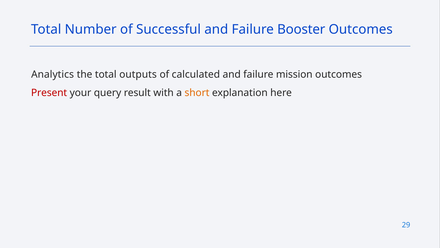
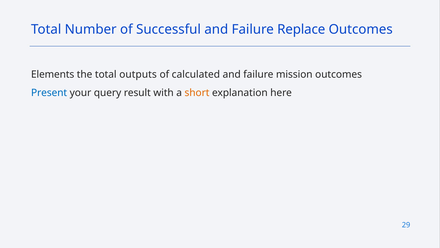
Booster: Booster -> Replace (301, 29)
Analytics: Analytics -> Elements (53, 74)
Present colour: red -> blue (49, 93)
